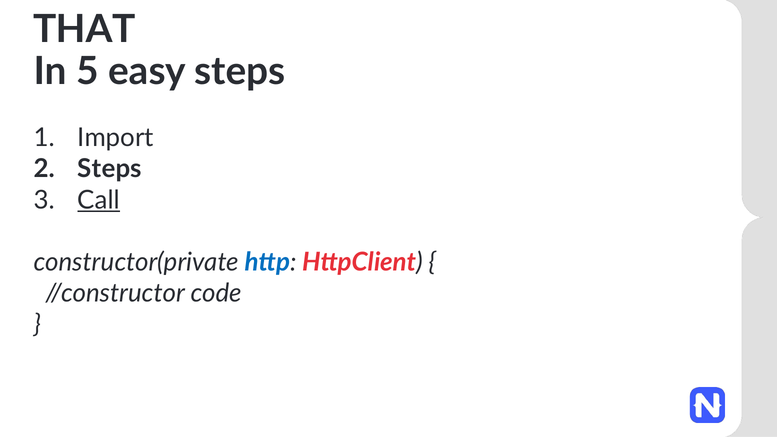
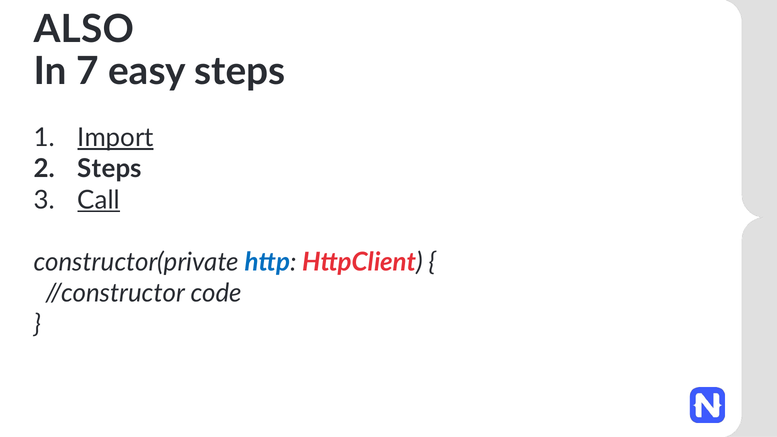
THAT: THAT -> ALSO (84, 30)
5: 5 -> 7 (88, 72)
Import underline: none -> present (116, 138)
